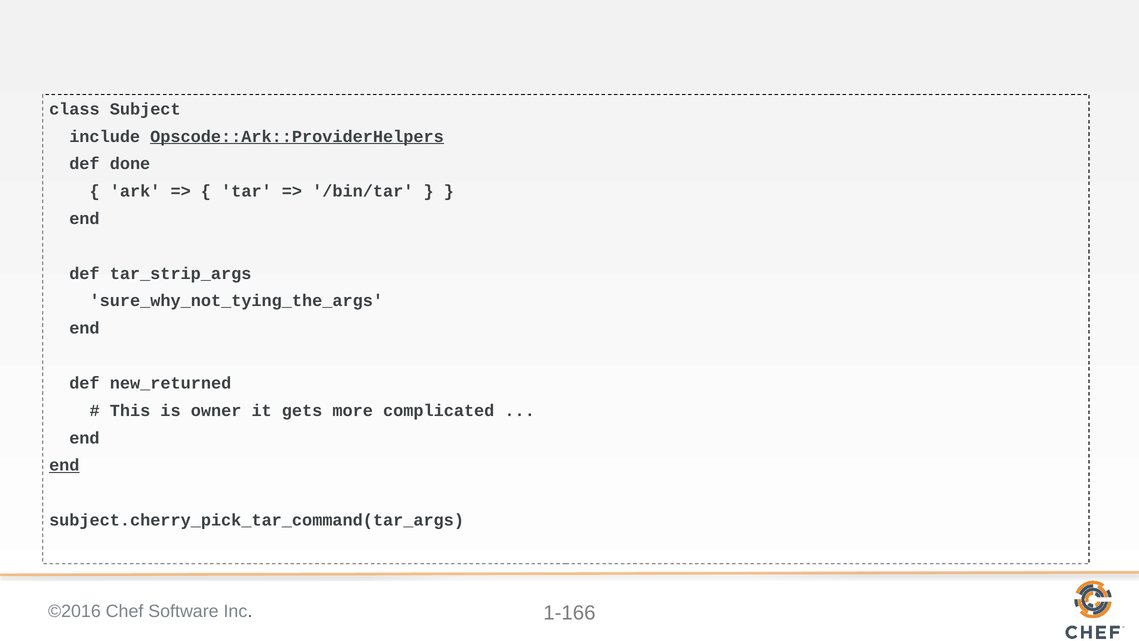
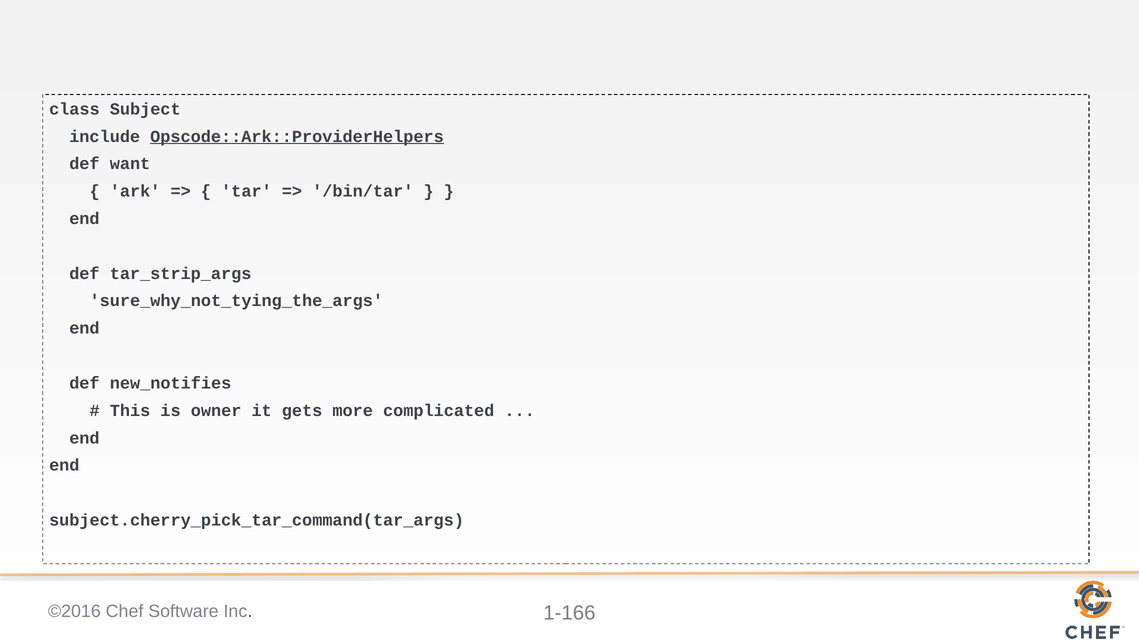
done: done -> want (130, 164)
new_returned: new_returned -> new_notifies (171, 383)
end underline: present -> none (64, 465)
